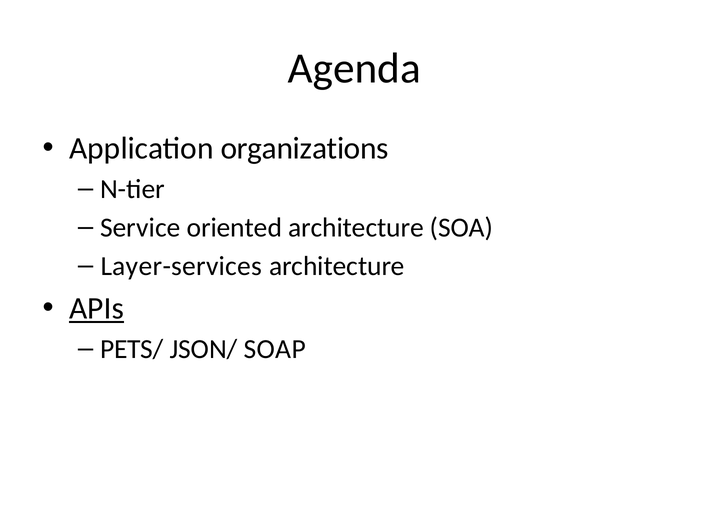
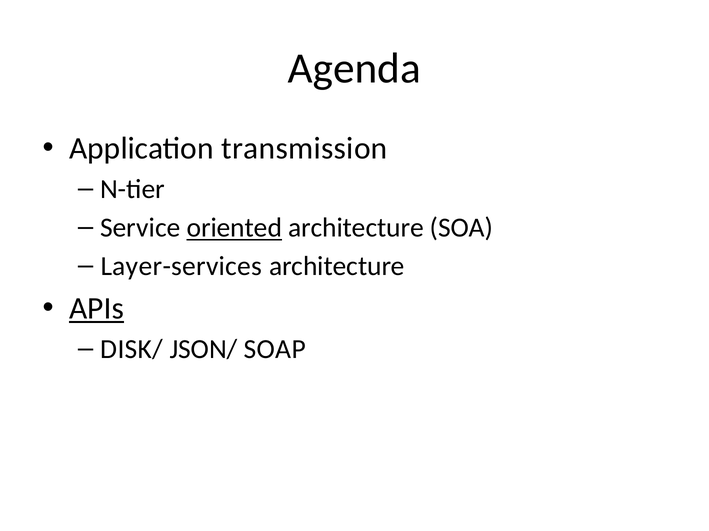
organizations: organizations -> transmission (304, 149)
oriented underline: none -> present (234, 228)
PETS/: PETS/ -> DISK/ (132, 349)
